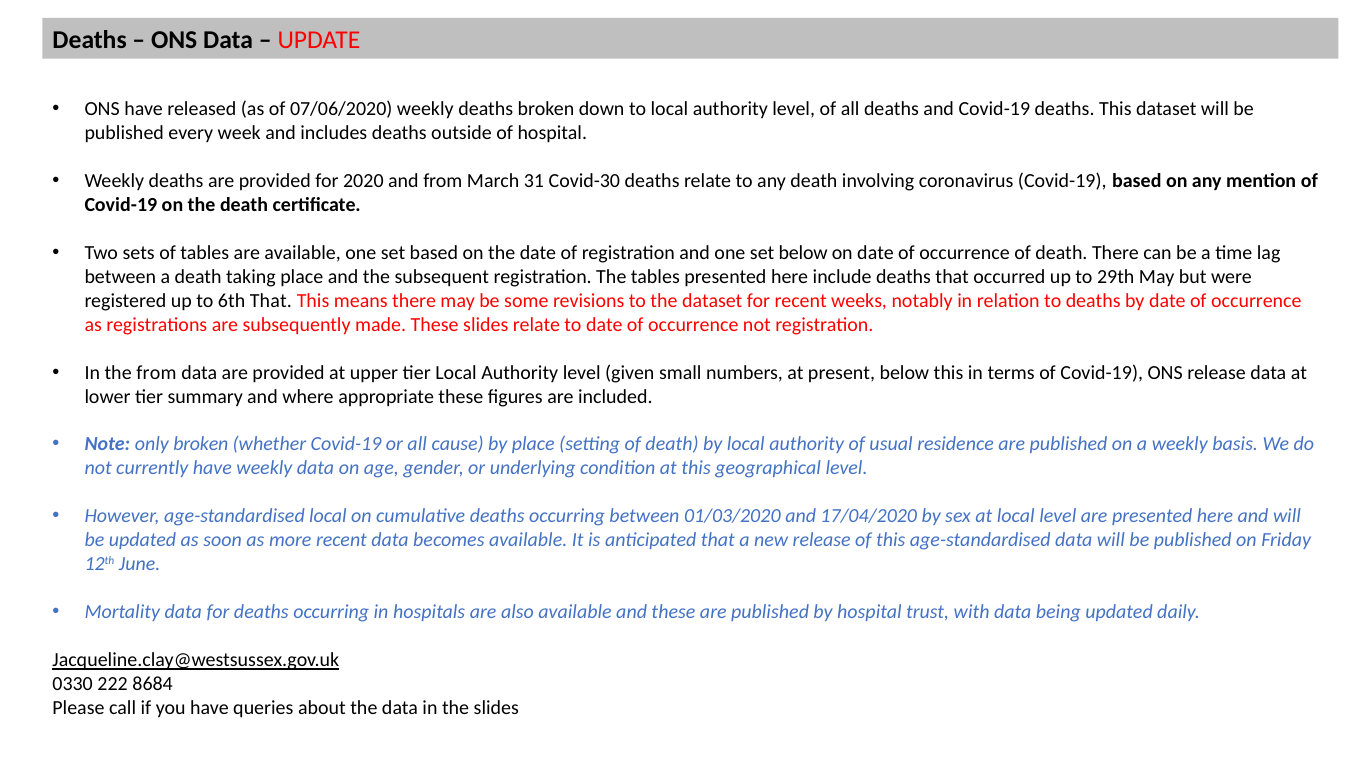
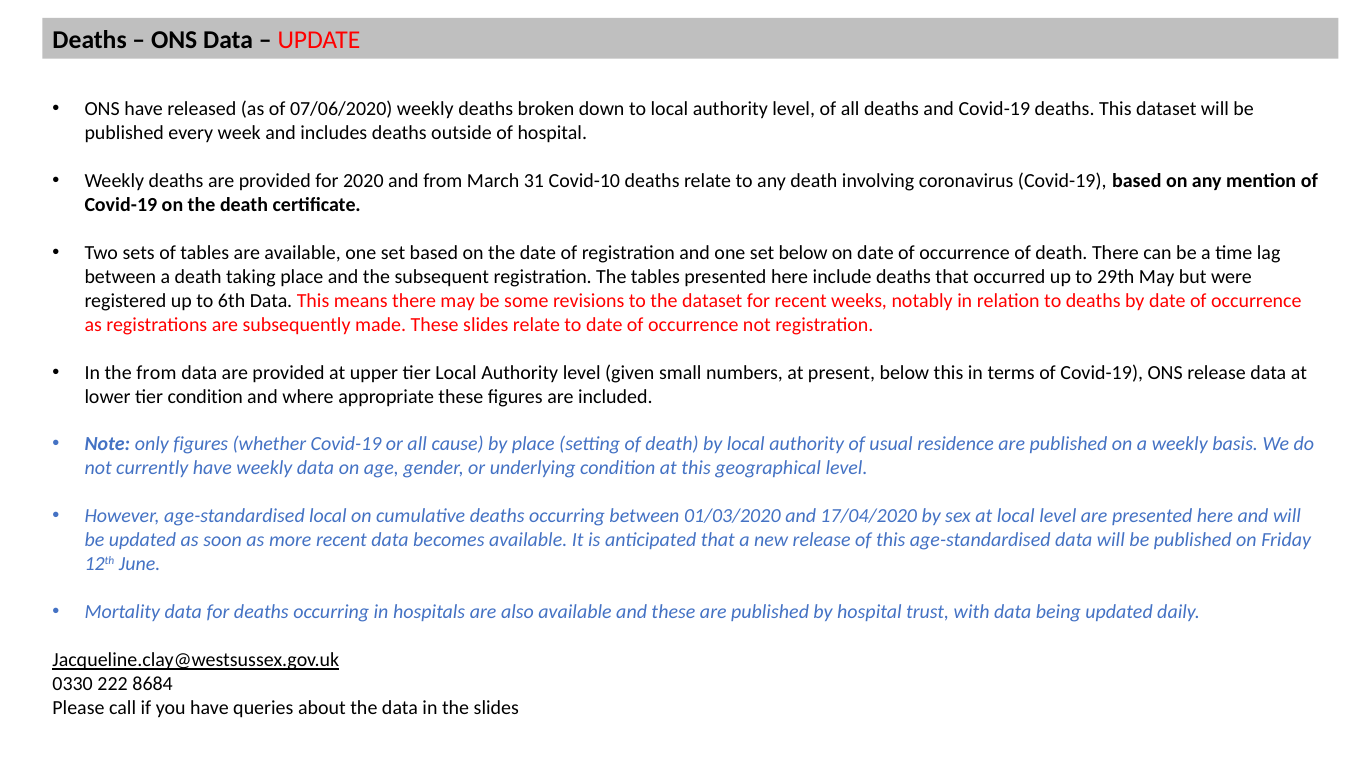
Covid-30: Covid-30 -> Covid-10 (584, 181)
6th That: That -> Data (271, 301)
tier summary: summary -> condition (205, 397)
only broken: broken -> figures (201, 445)
